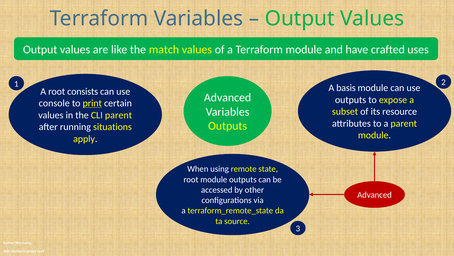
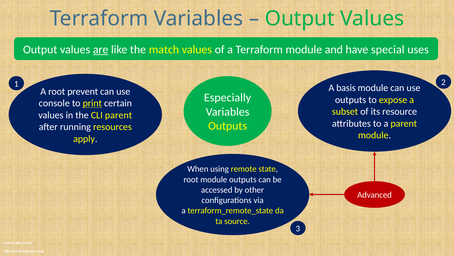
are underline: none -> present (101, 49)
crafted: crafted -> special (388, 49)
consists: consists -> prevent (83, 91)
Advanced: Advanced -> Especially (228, 97)
situations: situations -> resources (112, 127)
